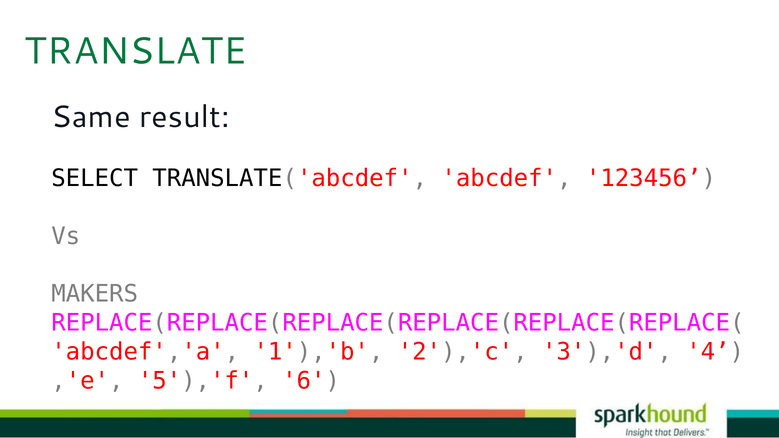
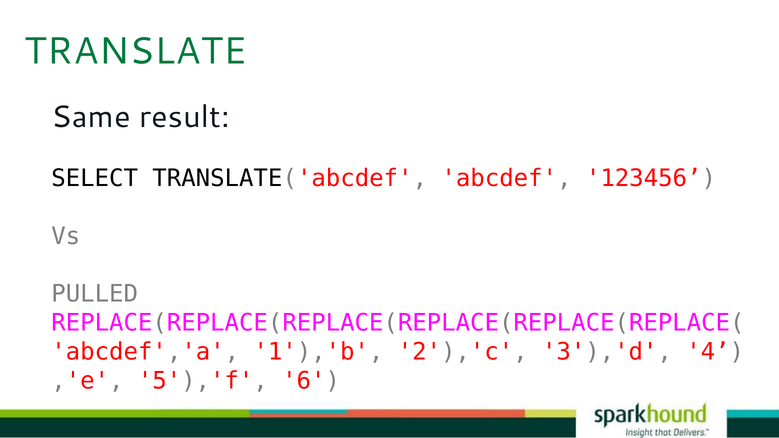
MAKERS: MAKERS -> PULLED (95, 294)
